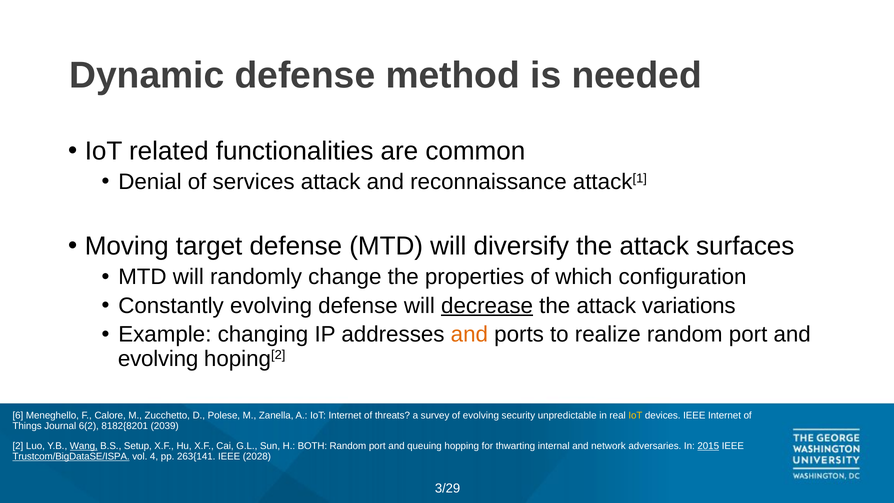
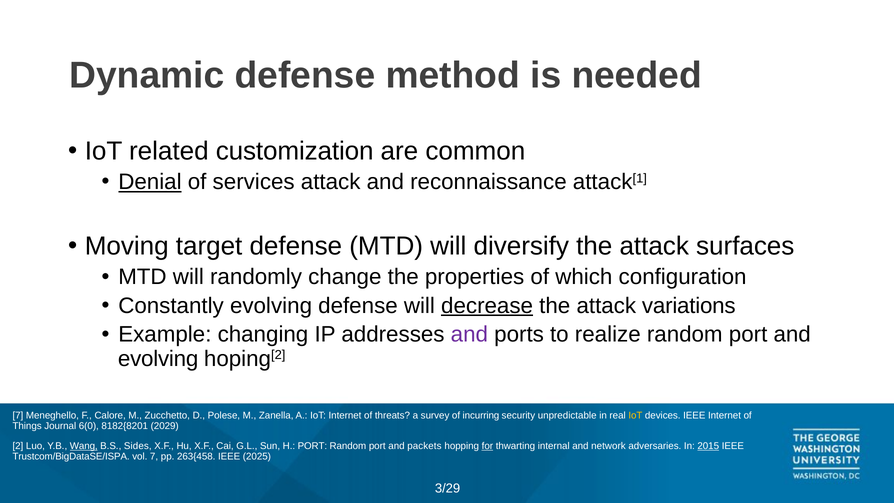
functionalities: functionalities -> customization (295, 151)
Denial underline: none -> present (150, 182)
and colour: orange -> purple (469, 334)
6: 6 -> 7 (18, 416)
of evolving: evolving -> incurring (481, 416)
6(2: 6(2 -> 6(0 (89, 426)
2039: 2039 -> 2029 (165, 426)
Setup: Setup -> Sides (138, 446)
H BOTH: BOTH -> PORT (312, 446)
queuing: queuing -> packets (424, 446)
for underline: none -> present (487, 446)
Trustcom/BigDataSE/ISPA underline: present -> none (71, 457)
vol 4: 4 -> 7 (154, 457)
263{141: 263{141 -> 263{458 (196, 457)
2028: 2028 -> 2025 (257, 457)
